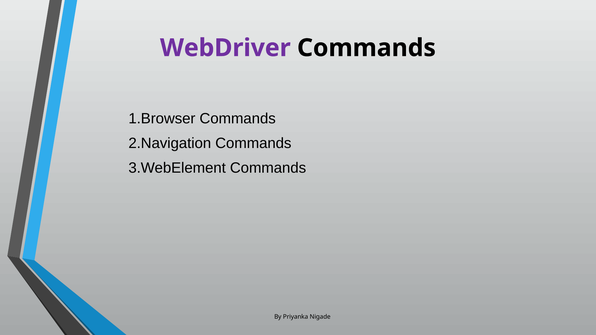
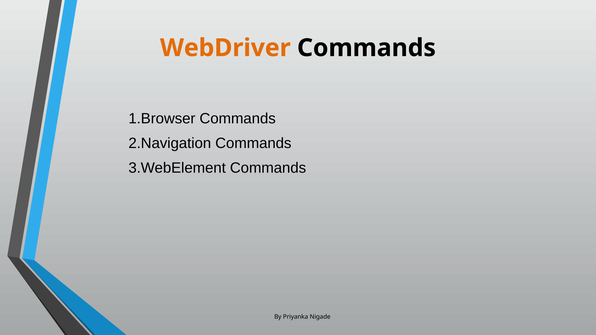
WebDriver colour: purple -> orange (225, 48)
